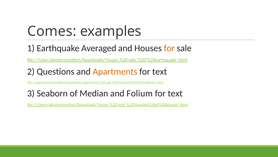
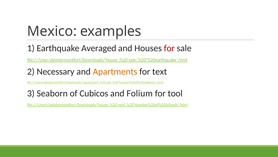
Comes: Comes -> Mexico (52, 31)
for colour: orange -> red (169, 48)
Questions: Questions -> Necessary (56, 71)
Median: Median -> Cubicos (94, 93)
text: text -> tool (175, 93)
